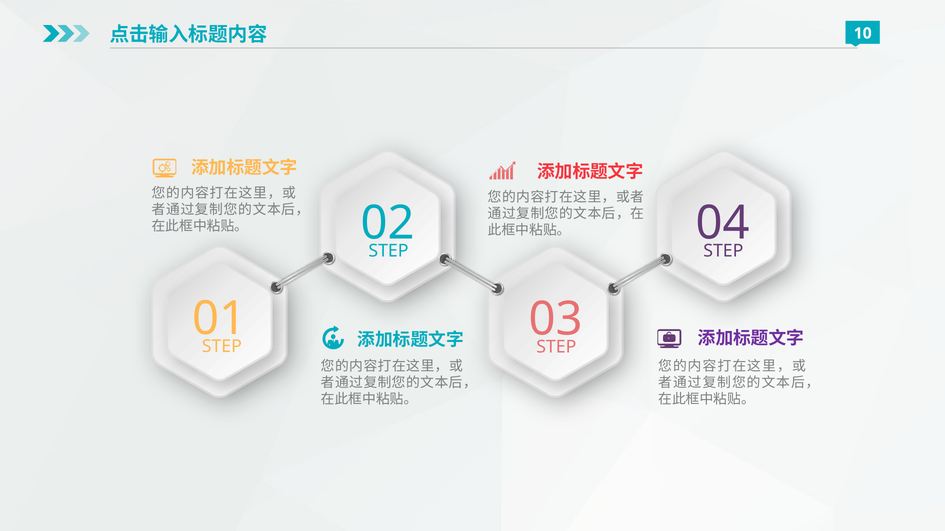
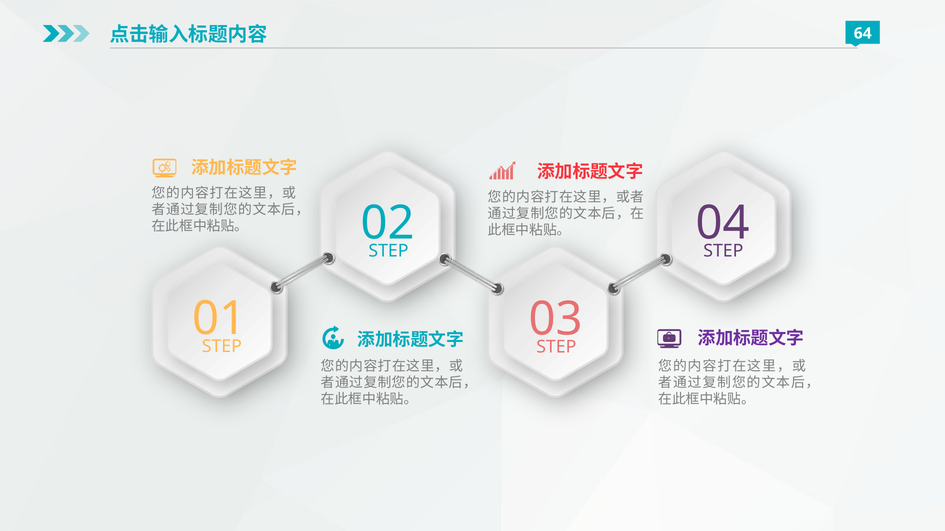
10: 10 -> 64 (863, 33)
